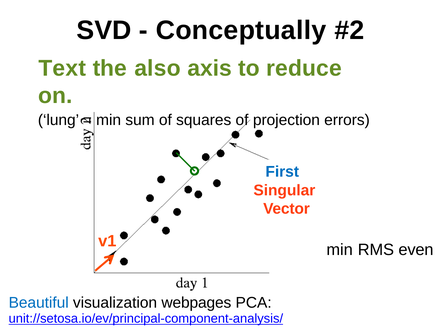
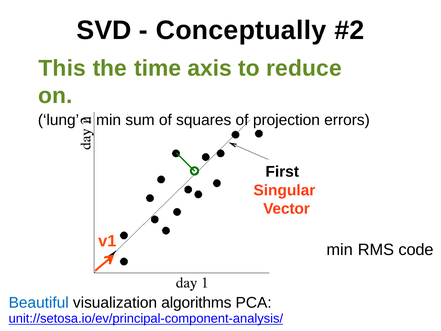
Text: Text -> This (62, 68)
also: also -> time (158, 68)
First colour: blue -> black (282, 172)
even: even -> code (416, 250)
webpages: webpages -> algorithms (196, 302)
